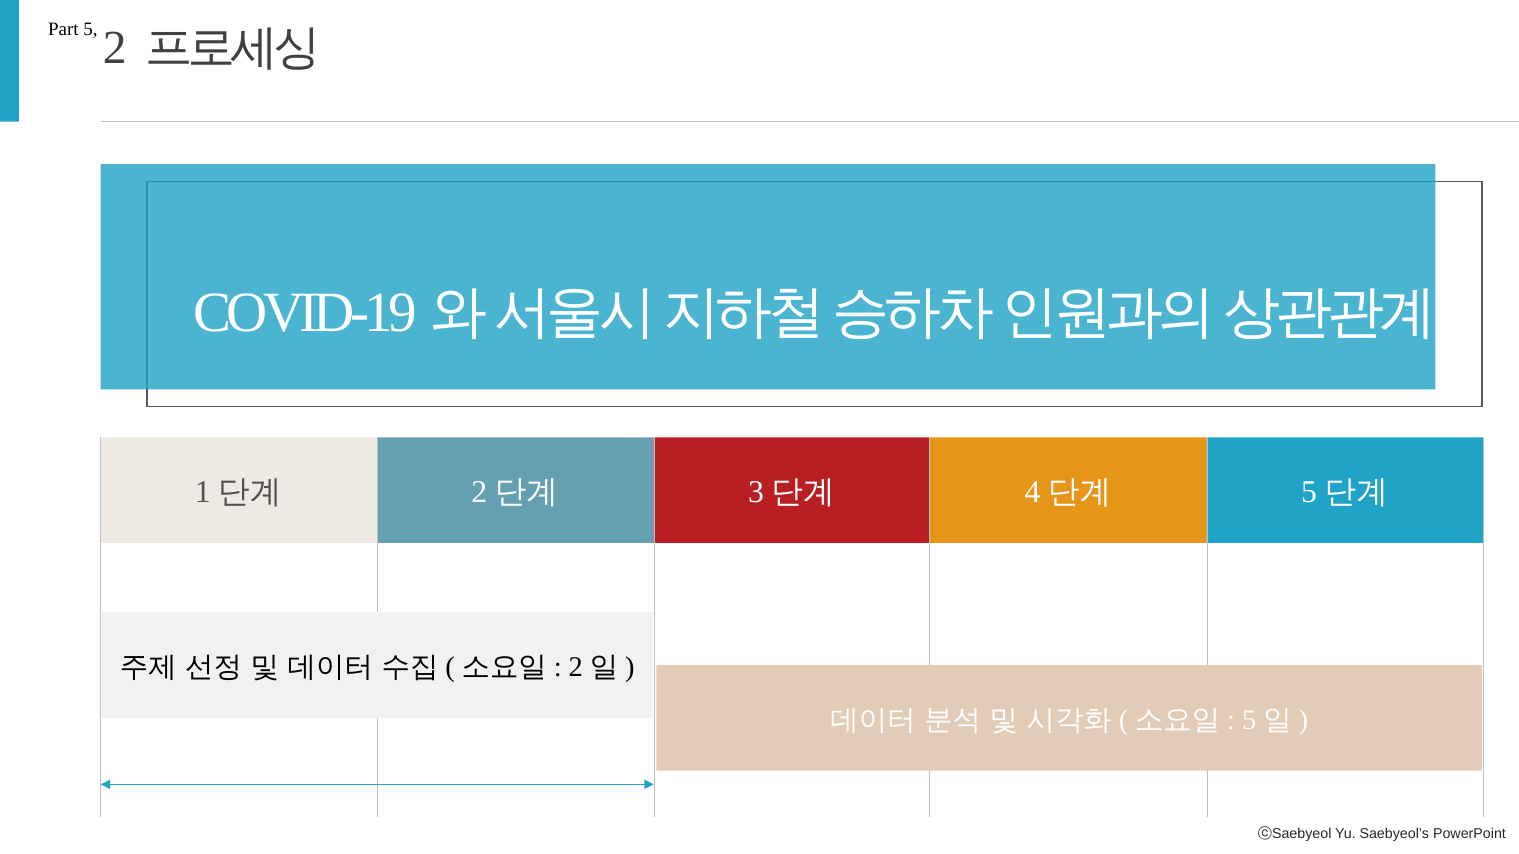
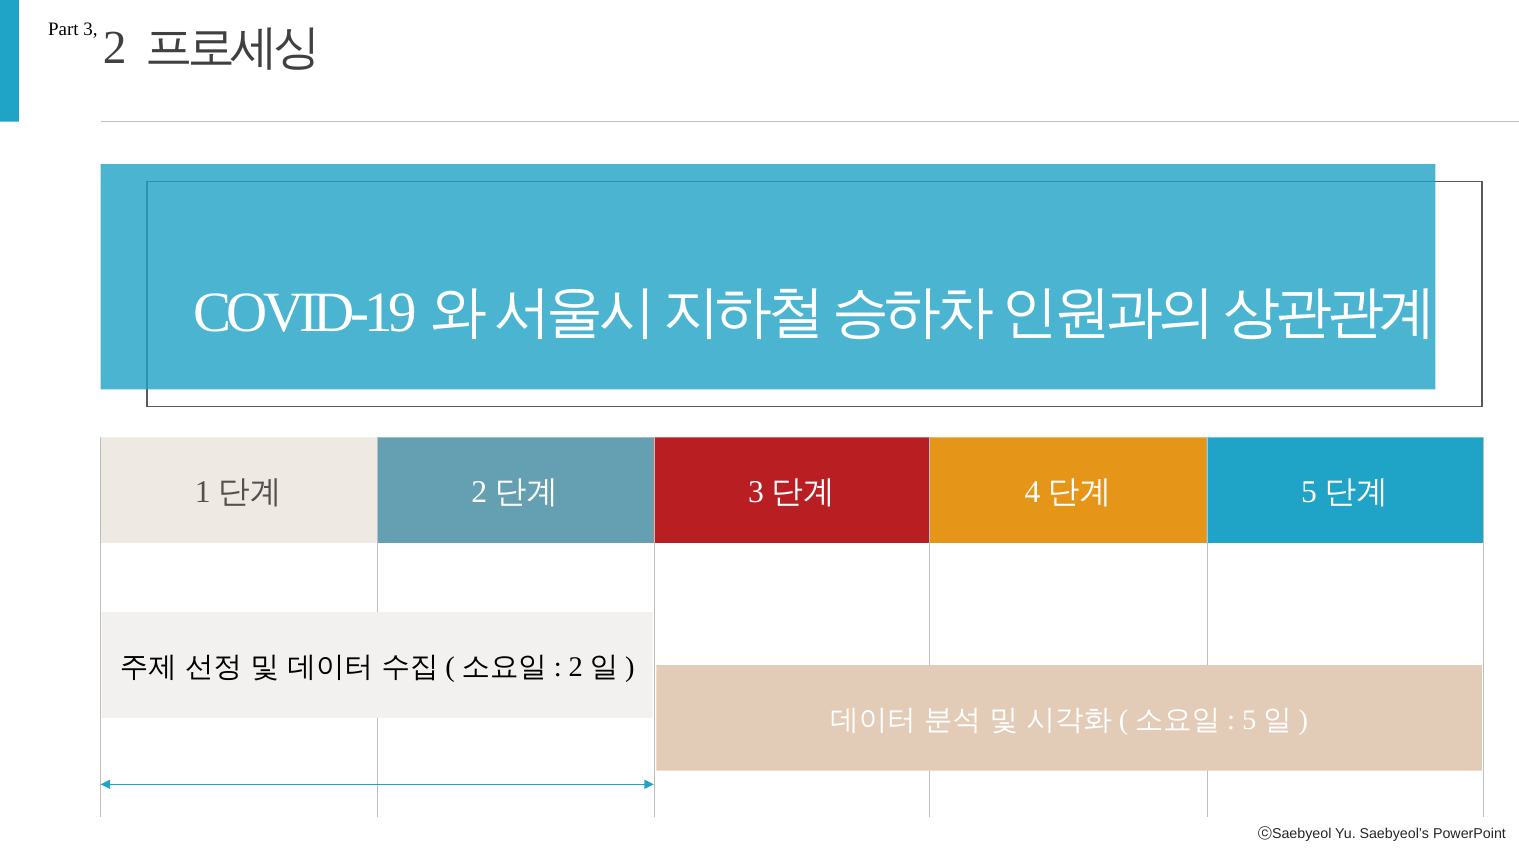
5: 5 -> 3 (90, 29)
